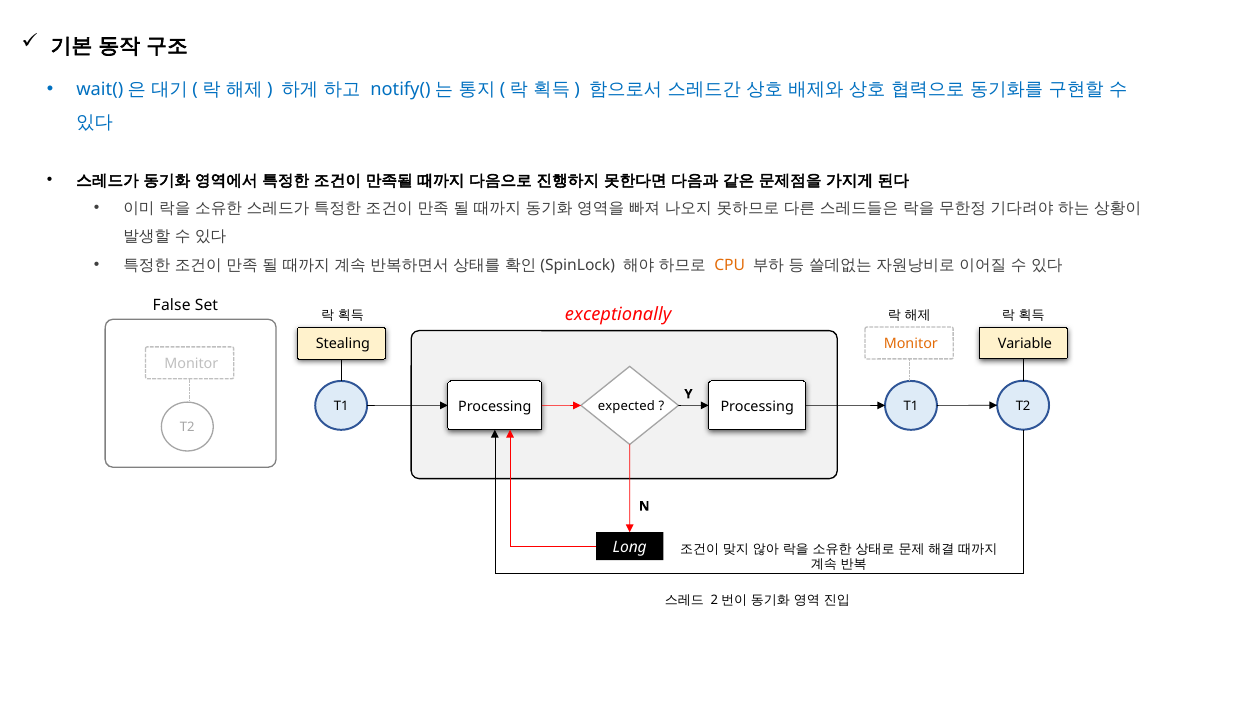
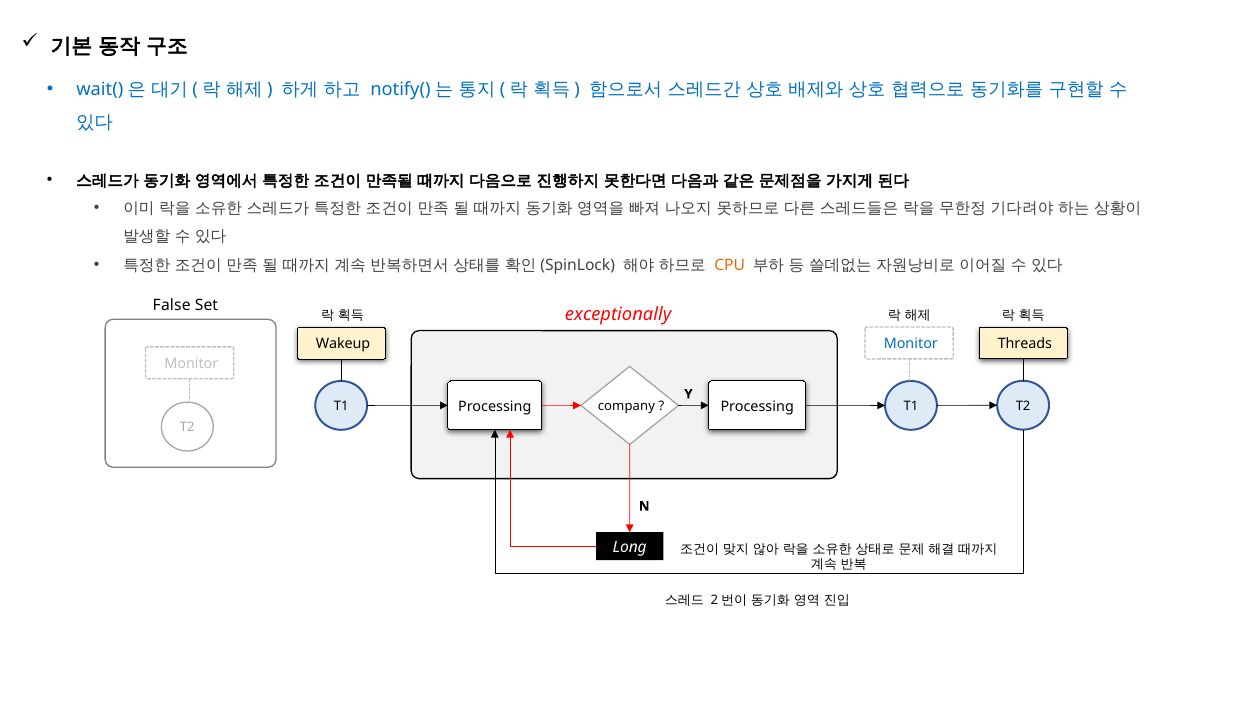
Monitor colour: orange -> blue (911, 344)
Variable: Variable -> Threads (1025, 344)
Stealing: Stealing -> Wakeup (343, 344)
expected: expected -> company (626, 406)
